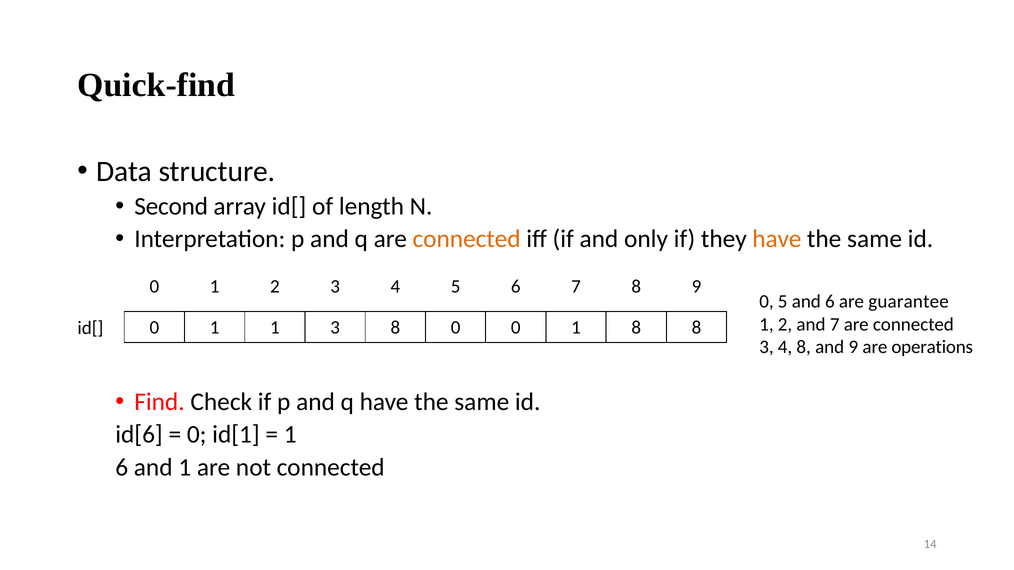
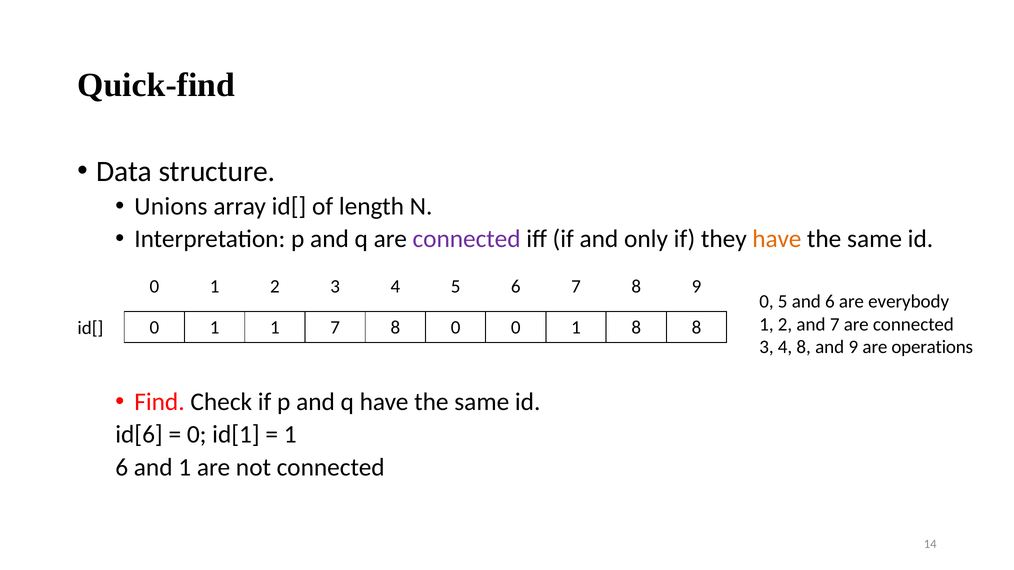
Second: Second -> Unions (171, 206)
connected colour: orange -> purple (467, 239)
guarantee: guarantee -> everybody (909, 302)
1 3: 3 -> 7 (335, 328)
